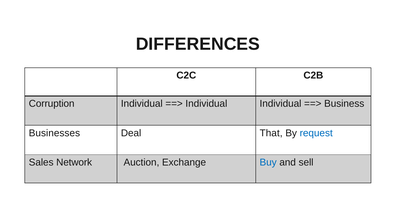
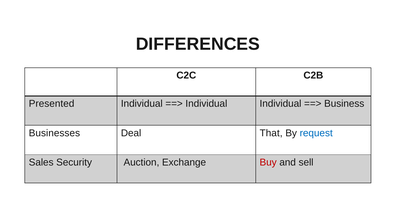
Corruption: Corruption -> Presented (52, 104)
Network: Network -> Security (74, 162)
Buy colour: blue -> red (268, 162)
